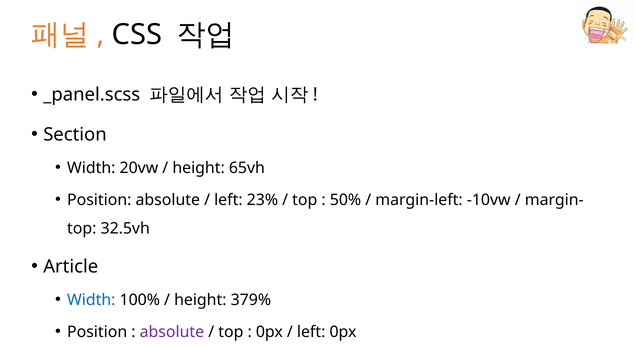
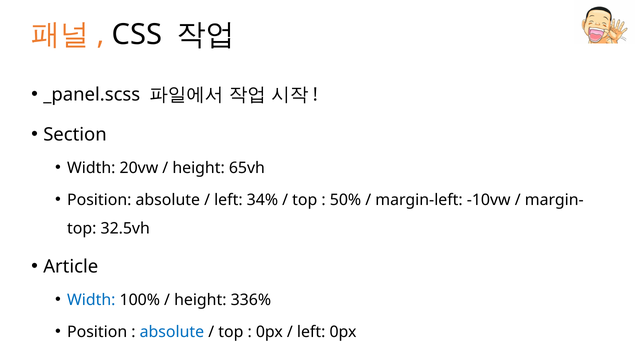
23%: 23% -> 34% (262, 200)
379%: 379% -> 336% (251, 300)
absolute colour: purple -> blue (172, 332)
